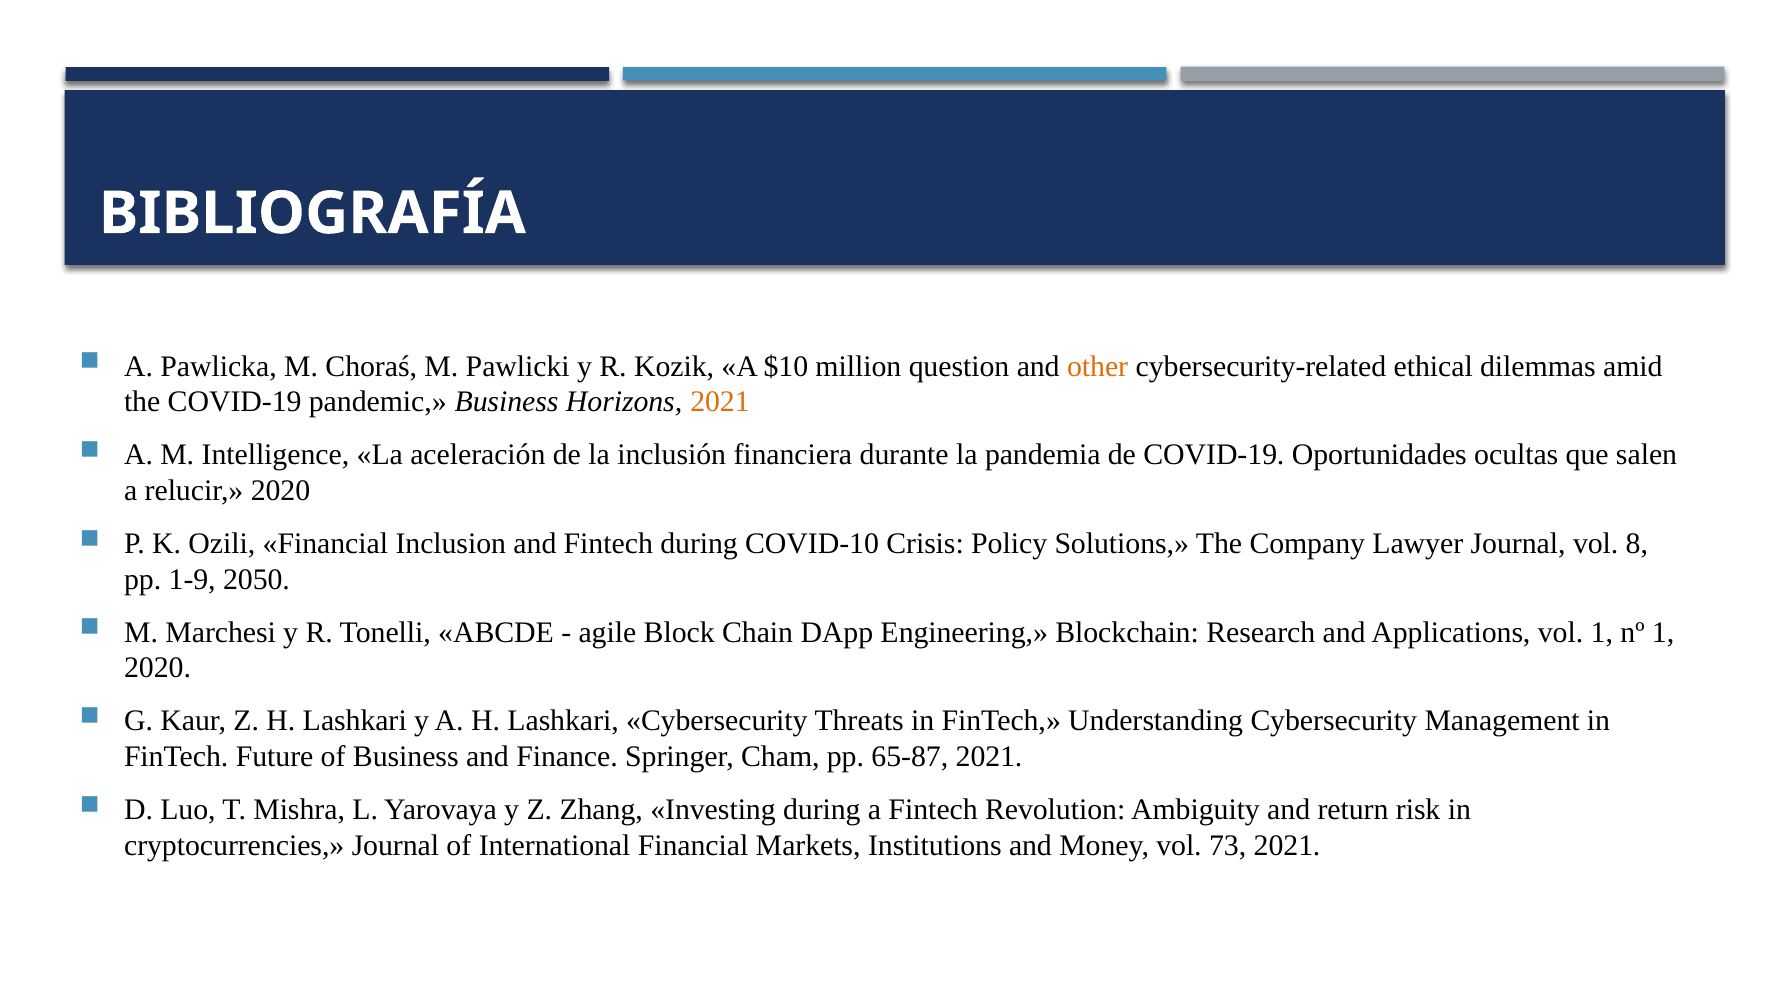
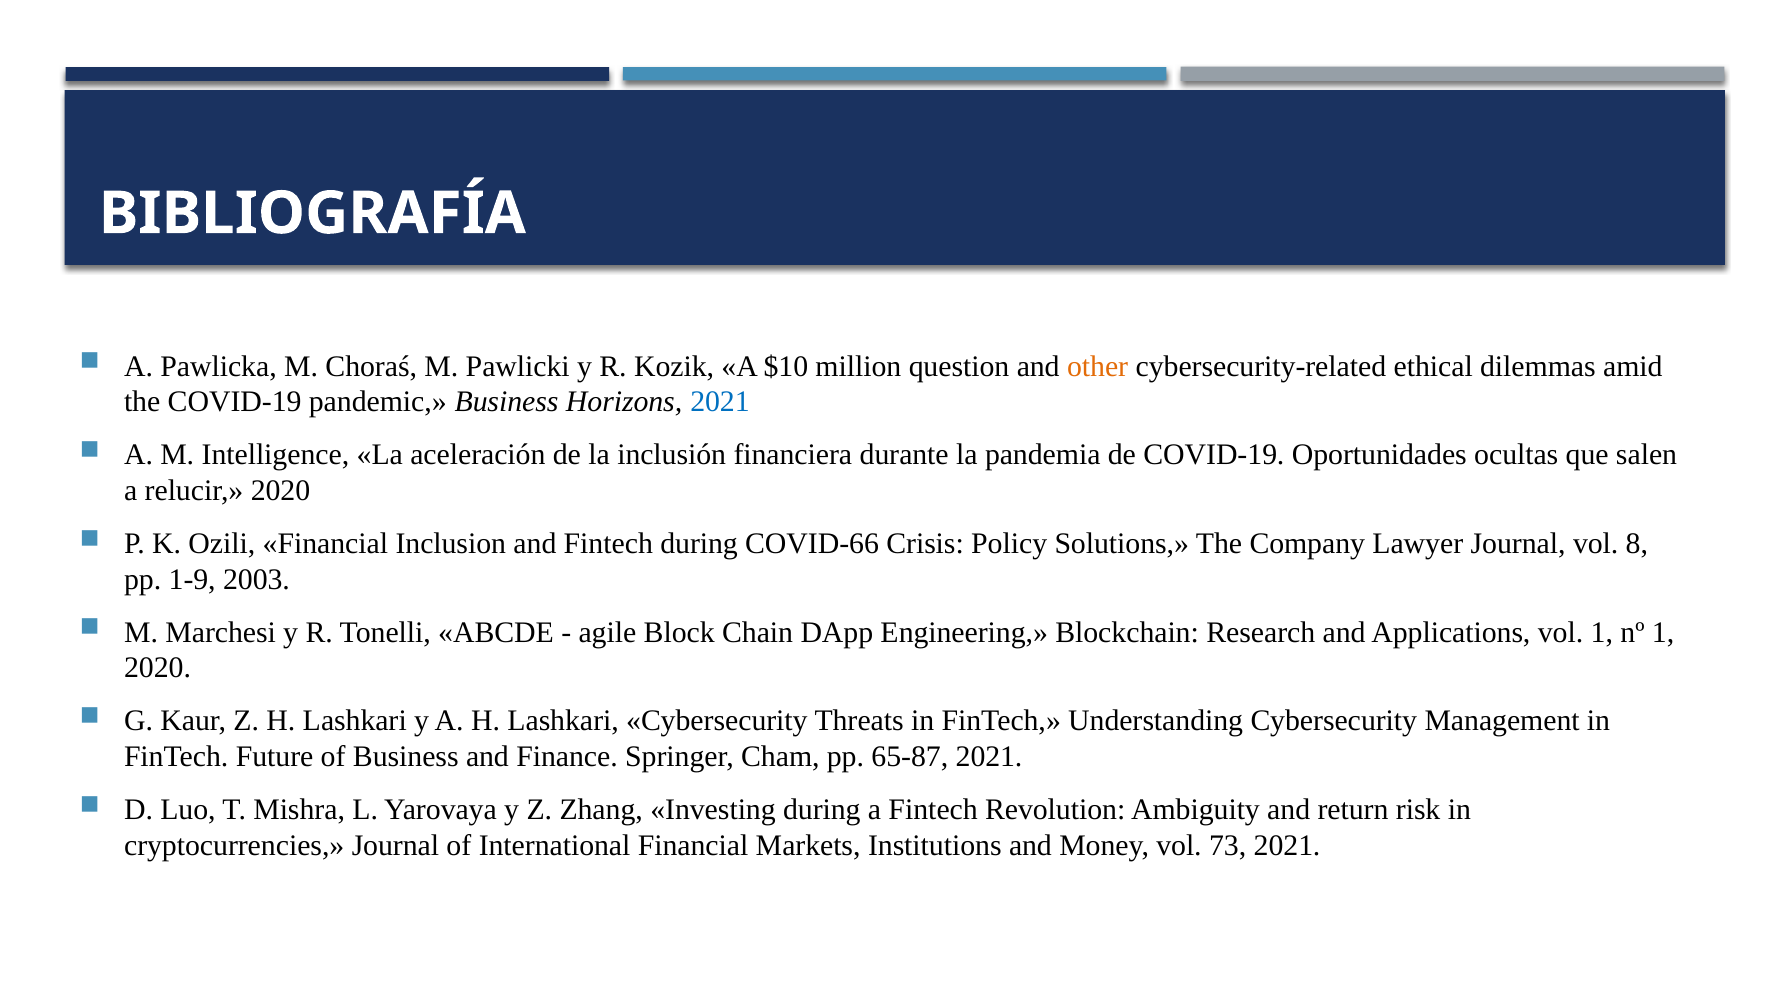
2021 colour: orange -> blue (720, 402)
COVID-10: COVID-10 -> COVID-66 (812, 544)
2050: 2050 -> 2003 (256, 579)
